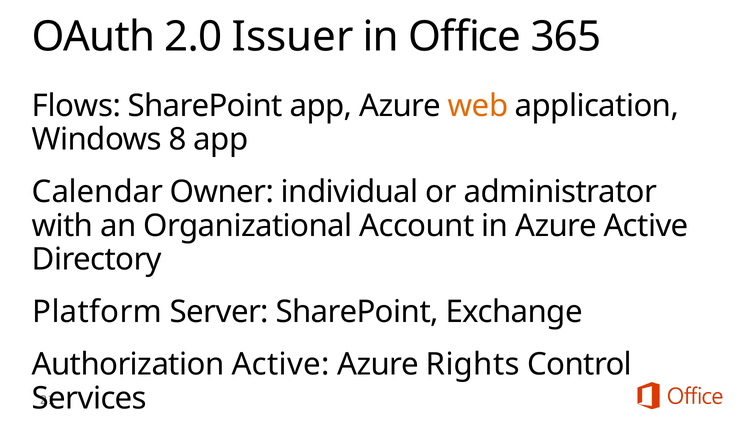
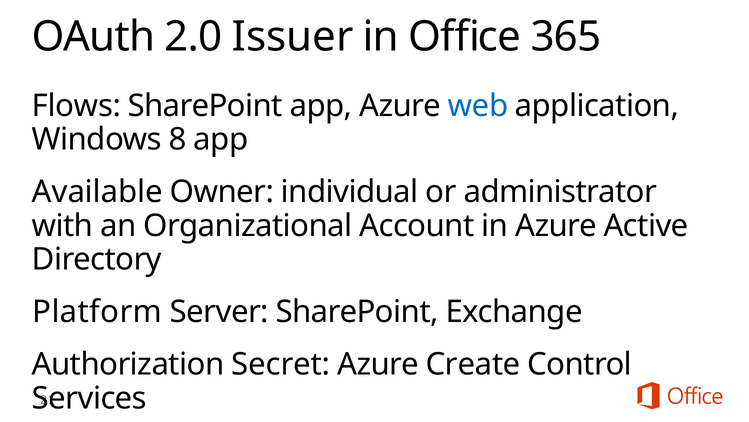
web colour: orange -> blue (478, 106)
Calendar: Calendar -> Available (97, 192)
Authorization Active: Active -> Secret (281, 364)
Rights: Rights -> Create (473, 364)
